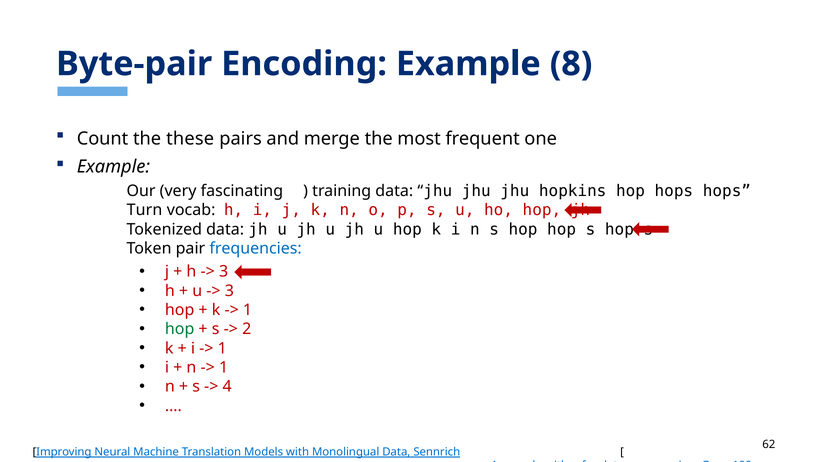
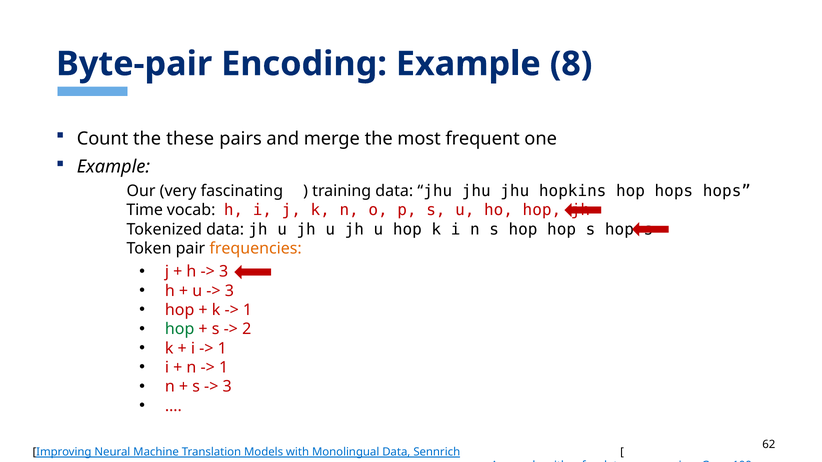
Turn: Turn -> Time (145, 210)
frequencies colour: blue -> orange (256, 249)
4: 4 -> 3 (227, 387)
